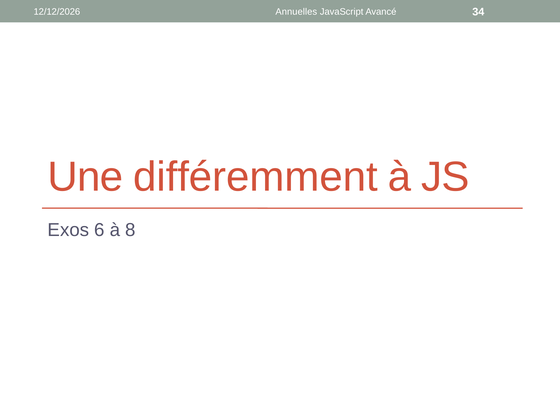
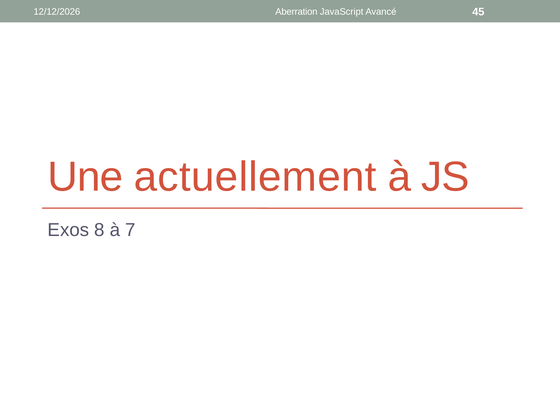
Annuelles: Annuelles -> Aberration (296, 12)
34: 34 -> 45 (478, 12)
différemment: différemment -> actuellement (255, 177)
6: 6 -> 8 (99, 230)
8: 8 -> 7 (131, 230)
